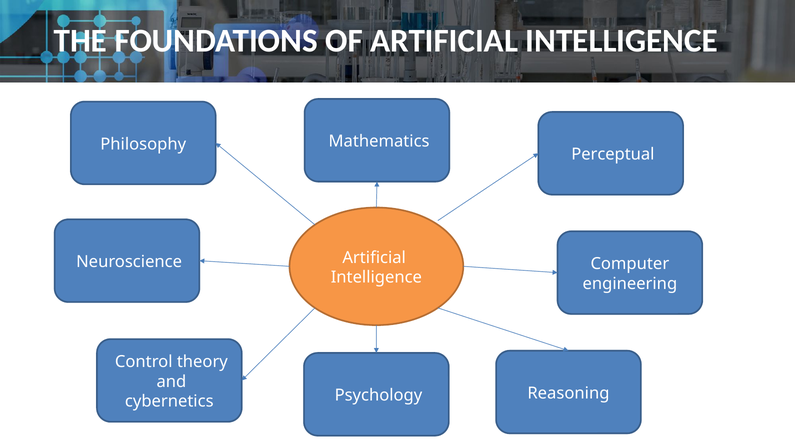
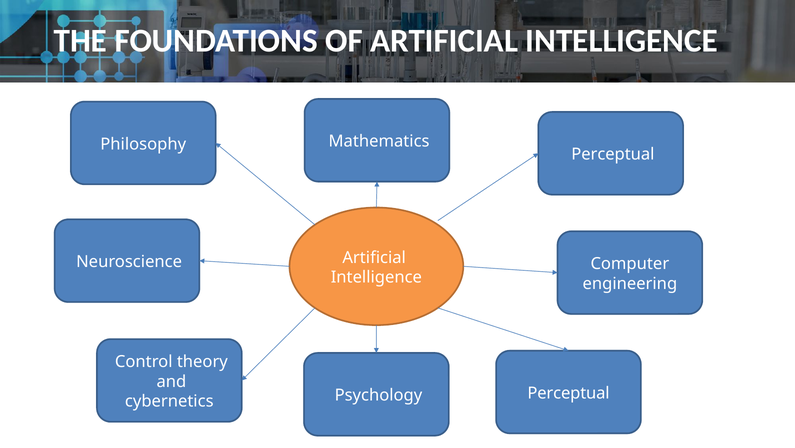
Reasoning: Reasoning -> Perceptual (569, 393)
